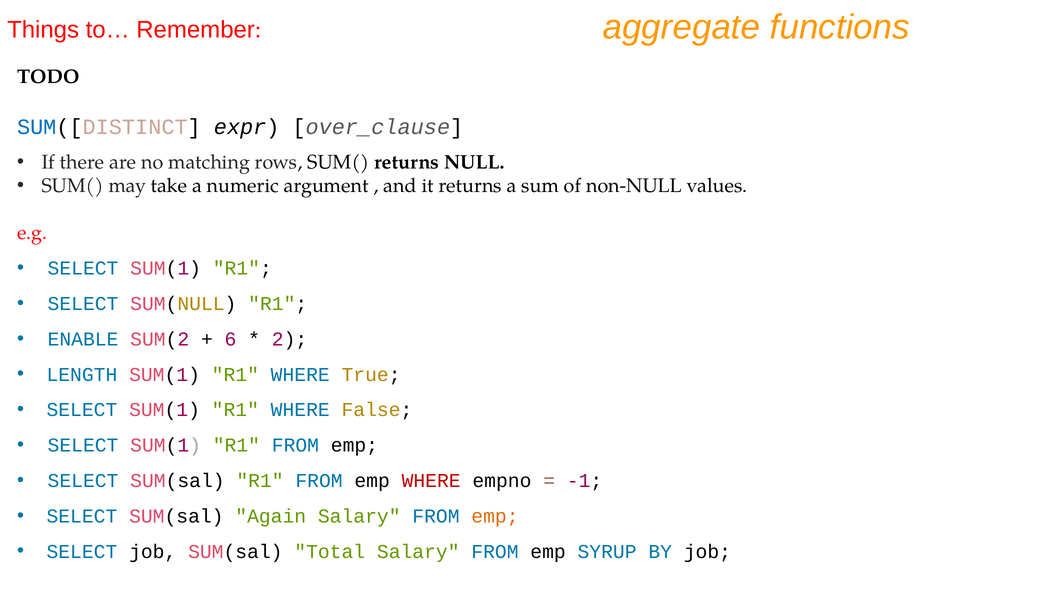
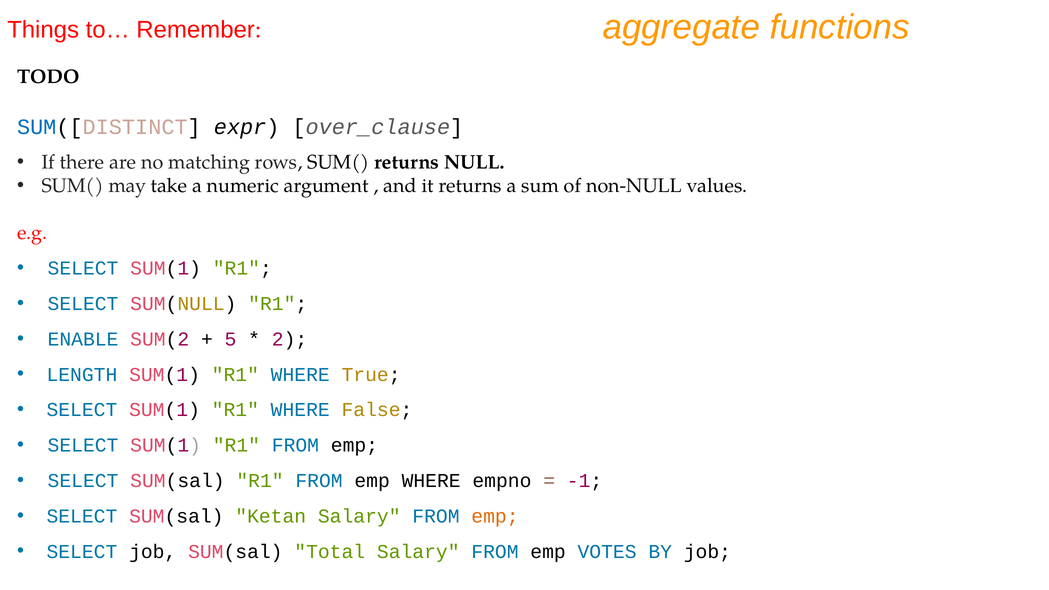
6: 6 -> 5 (231, 339)
WHERE colour: red -> black (431, 481)
Again: Again -> Ketan (271, 516)
SYRUP: SYRUP -> VOTES (607, 552)
